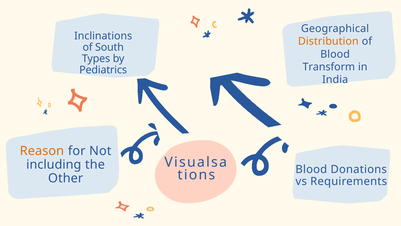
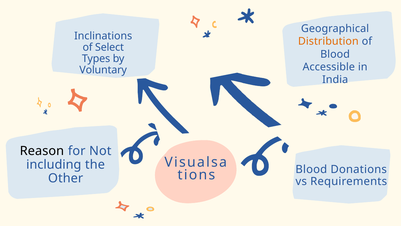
South: South -> Select (109, 47)
Transform: Transform -> Accessible (329, 67)
Pediatrics: Pediatrics -> Voluntary (103, 70)
Reason colour: orange -> black (42, 151)
